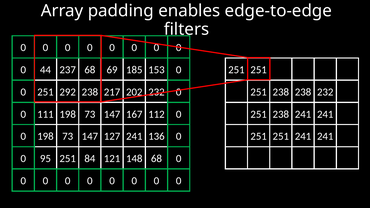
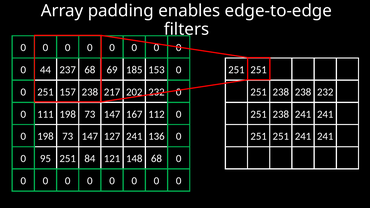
292: 292 -> 157 (68, 92)
